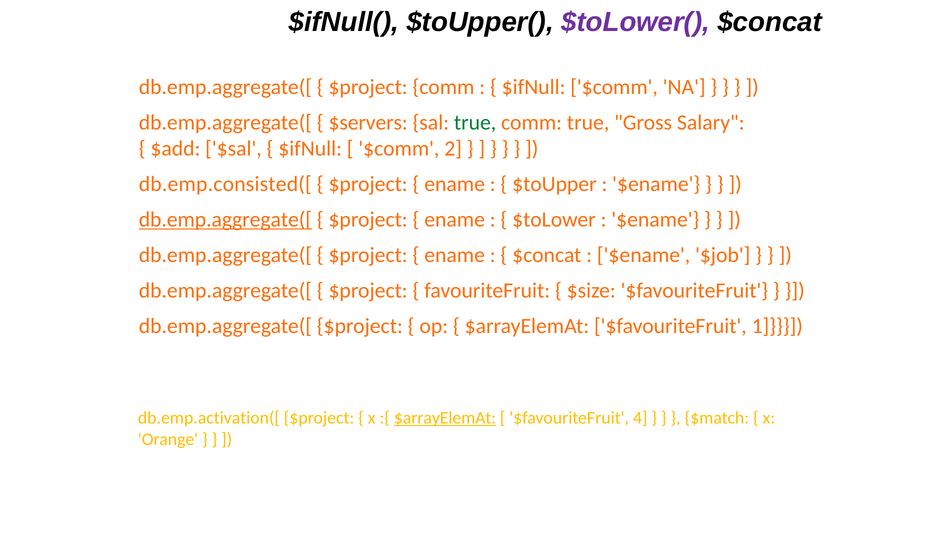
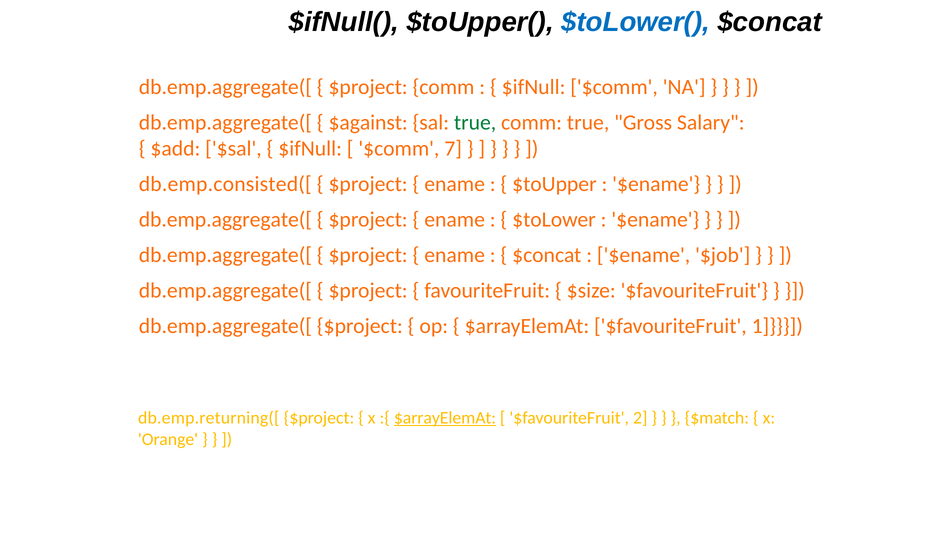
$toLower( colour: purple -> blue (636, 22)
$servers: $servers -> $against (368, 123)
2: 2 -> 7 (453, 149)
db.emp.aggregate([ underline: present -> none (225, 220)
db.emp.activation([: db.emp.activation([ -> db.emp.returning([ (209, 418)
4: 4 -> 2 (640, 418)
